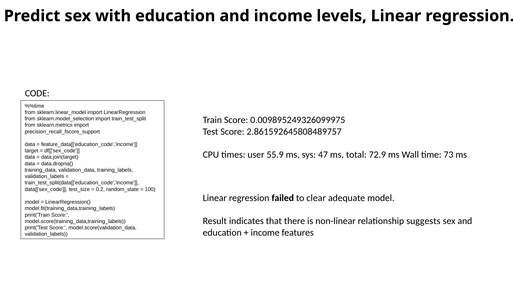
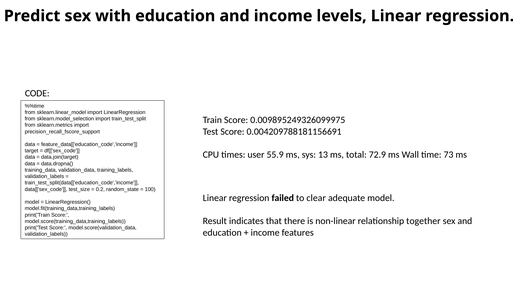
2.861592645808489757: 2.861592645808489757 -> 0.004209788181156691 (294, 132)
47: 47 -> 13 (323, 155)
suggests: suggests -> together (423, 221)
